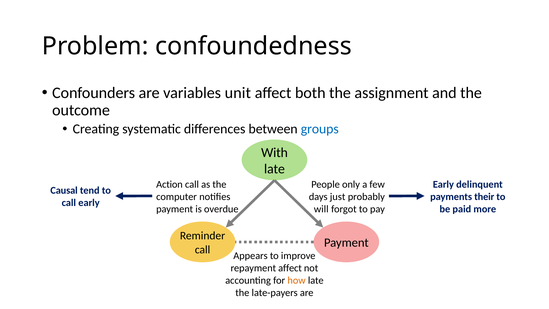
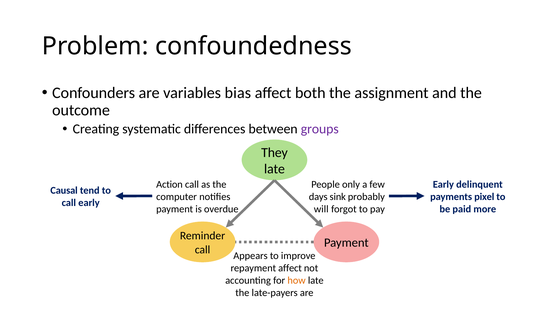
unit: unit -> bias (238, 93)
groups colour: blue -> purple (320, 129)
With: With -> They (274, 153)
their: their -> pixel (484, 197)
just: just -> sink (338, 197)
